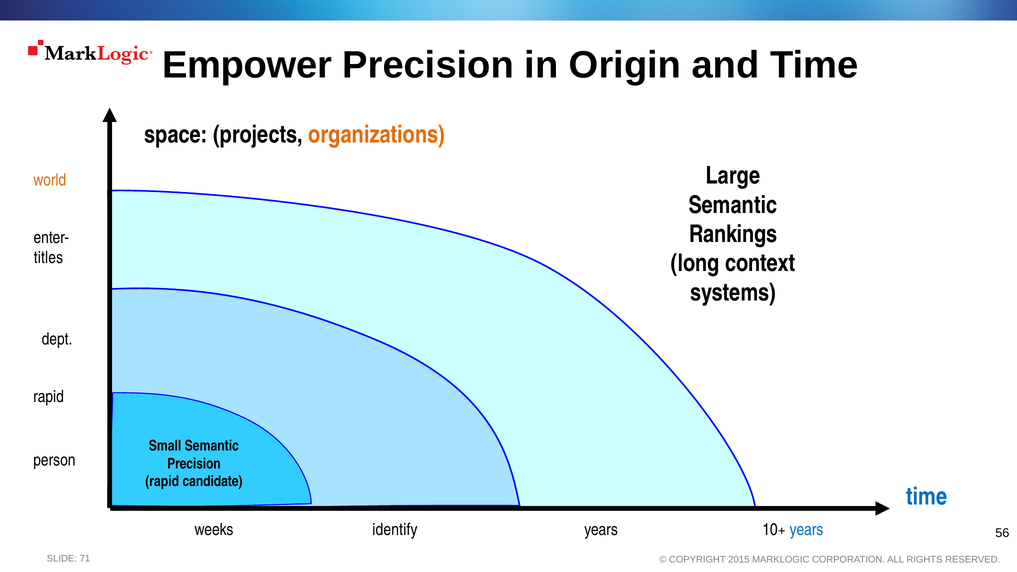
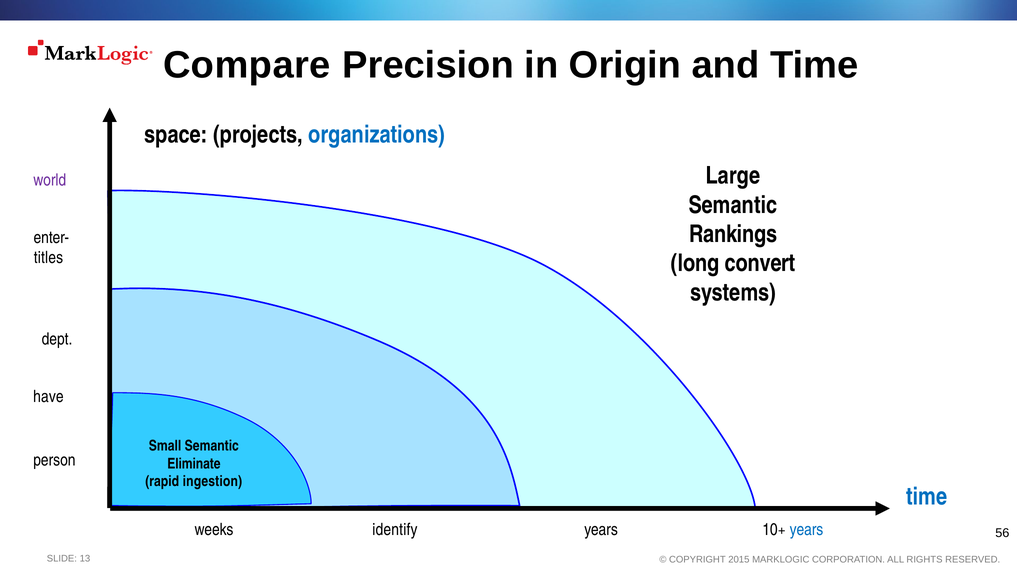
Empower: Empower -> Compare (247, 65)
organizations colour: orange -> blue (377, 135)
world colour: orange -> purple (50, 180)
context: context -> convert (760, 264)
rapid: rapid -> have (48, 397)
Precision: Precision -> Eliminate (194, 464)
candidate: candidate -> ingestion (212, 482)
71: 71 -> 13 (85, 559)
